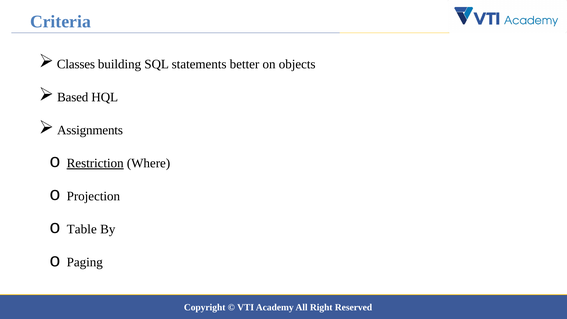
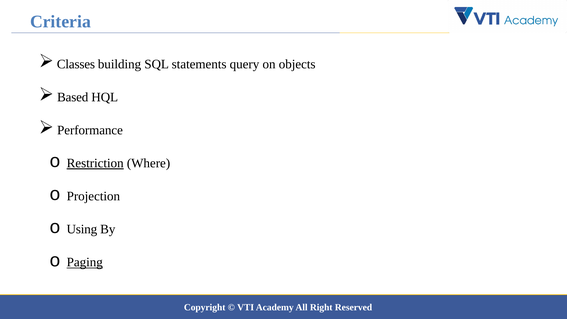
better: better -> query (245, 64)
Assignments: Assignments -> Performance (90, 130)
Table: Table -> Using (82, 229)
Paging underline: none -> present (85, 262)
